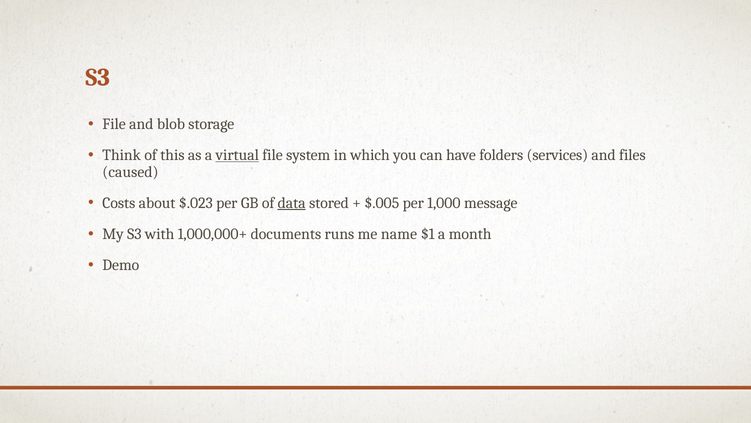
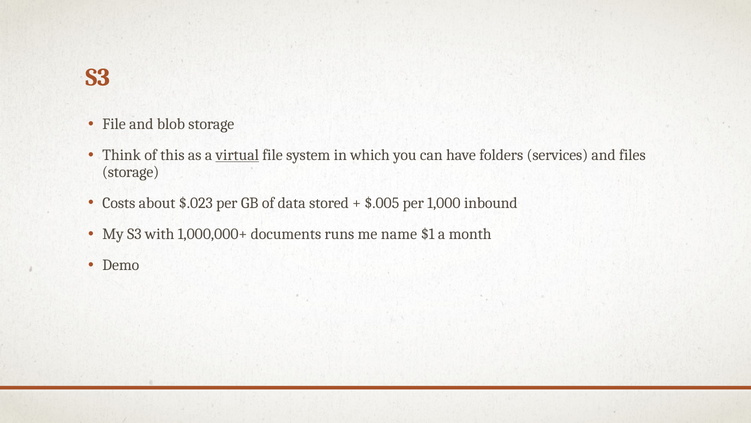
caused: caused -> storage (131, 172)
data underline: present -> none (292, 203)
message: message -> inbound (491, 203)
